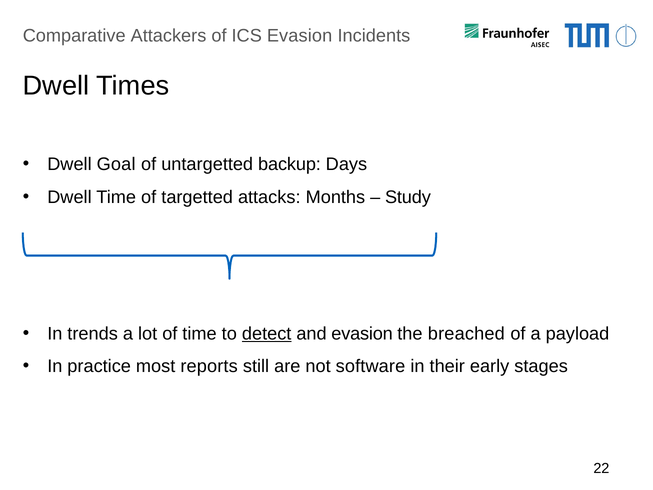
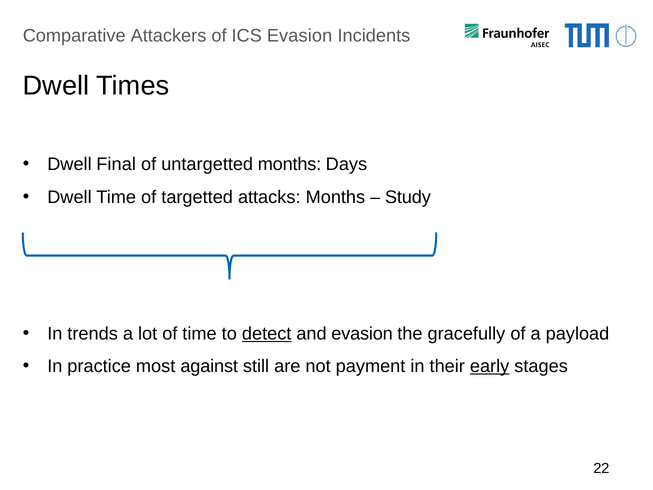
Goal: Goal -> Final (116, 164)
untargetted backup: backup -> months (290, 164)
breached: breached -> gracefully (466, 333)
reports: reports -> against (209, 366)
software: software -> payment (371, 366)
early underline: none -> present (490, 366)
